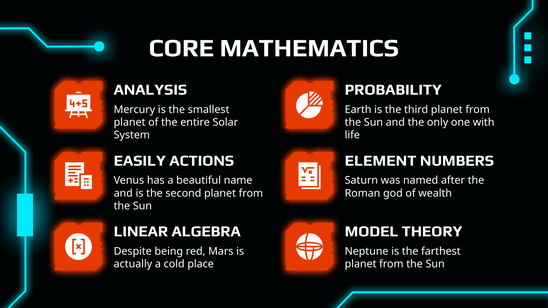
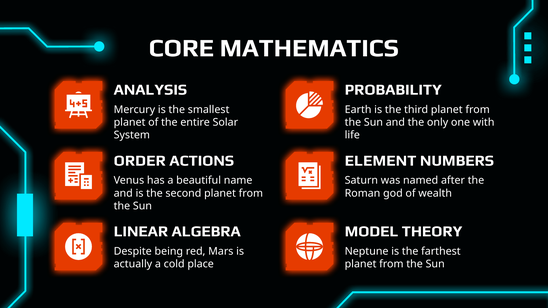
EASILY: EASILY -> ORDER (140, 161)
